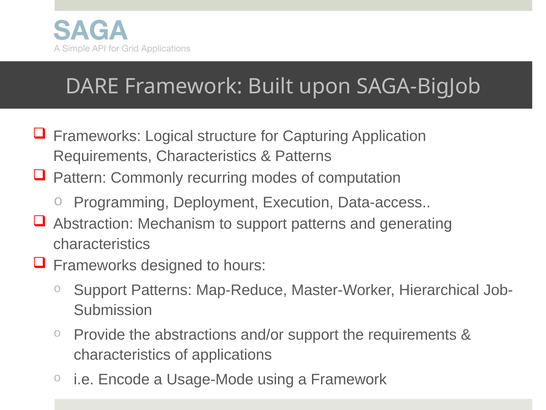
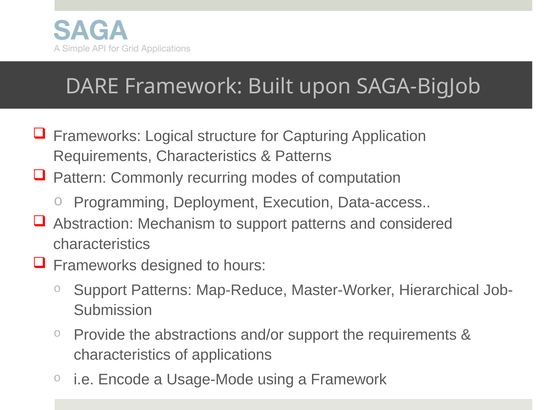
generating: generating -> considered (416, 224)
